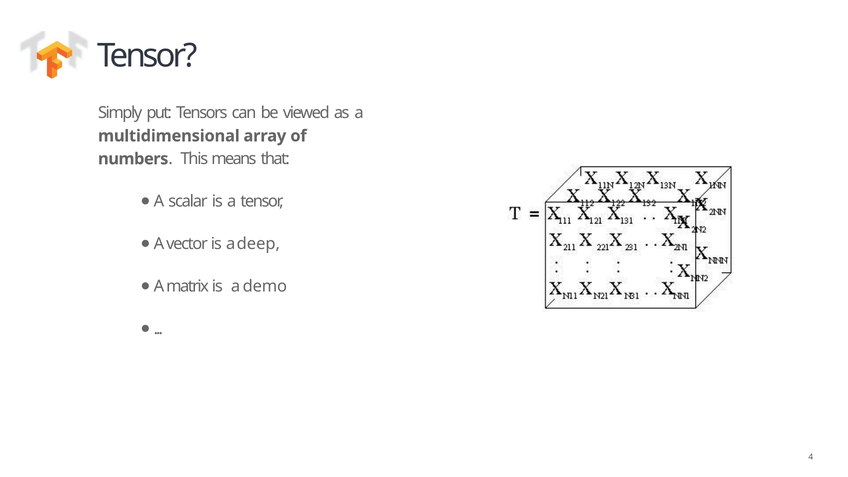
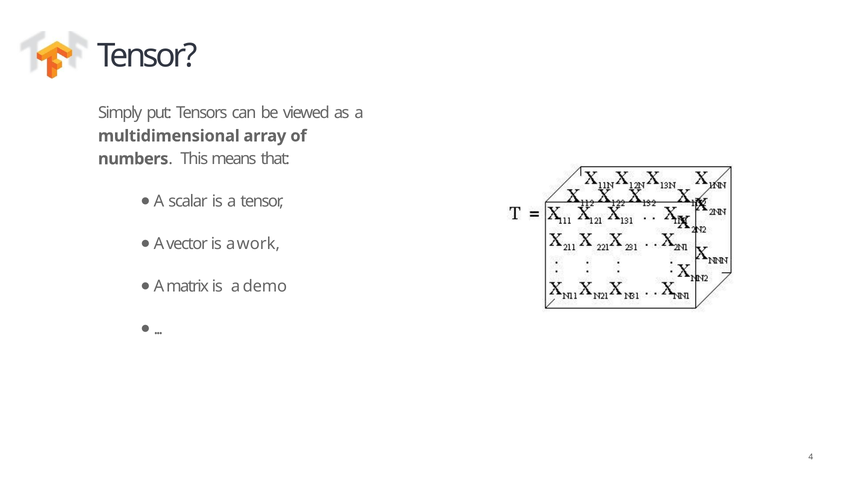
deep: deep -> work (258, 244)
